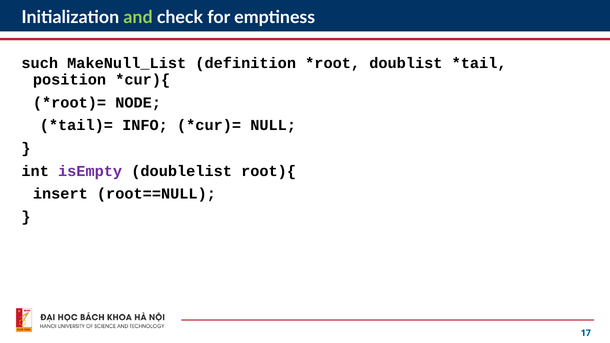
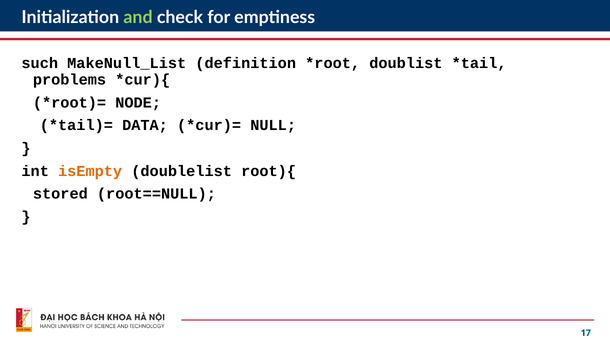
position: position -> problems (70, 80)
INFO: INFO -> DATA (145, 125)
isEmpty colour: purple -> orange (90, 171)
insert: insert -> stored (60, 194)
